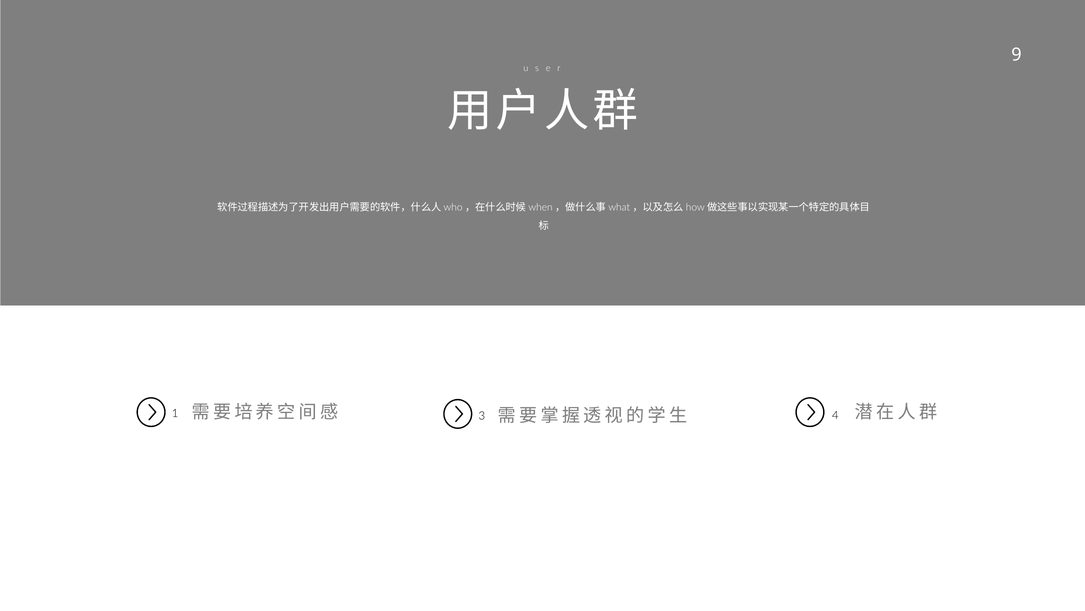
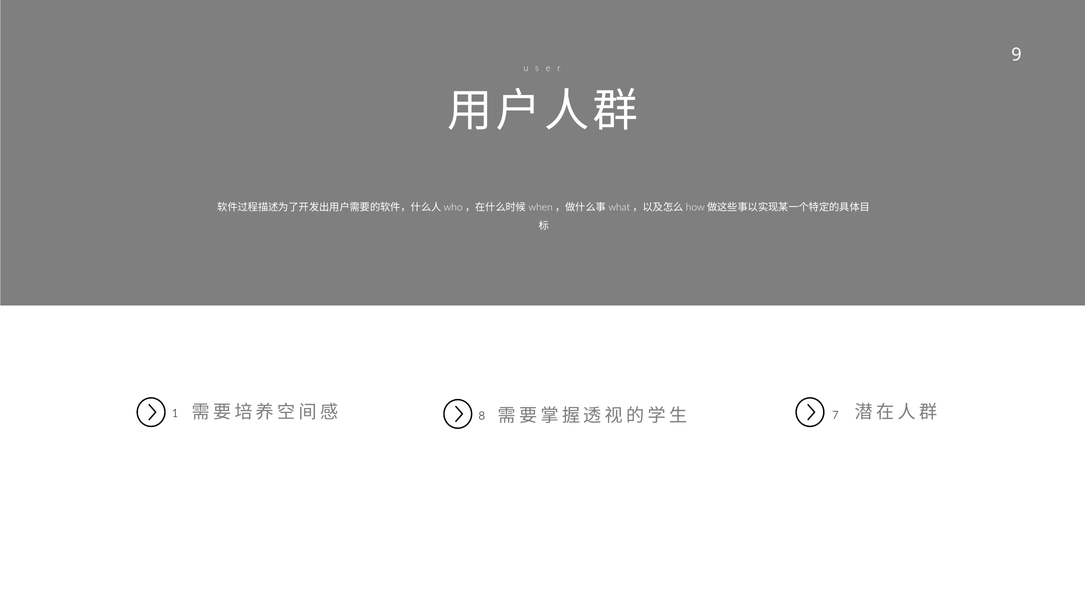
3: 3 -> 8 (482, 415)
4: 4 -> 7 (835, 415)
